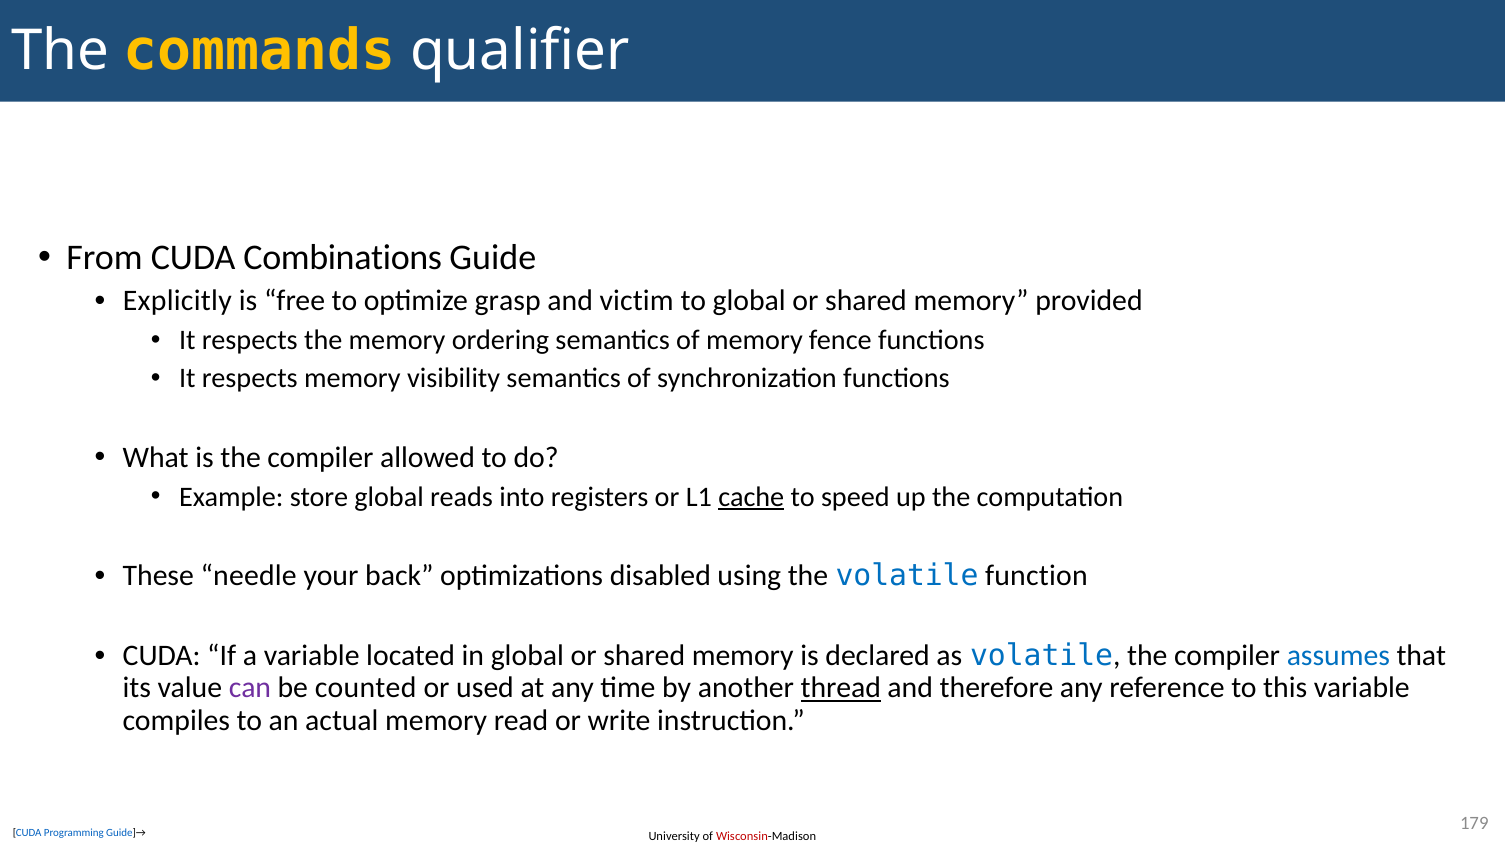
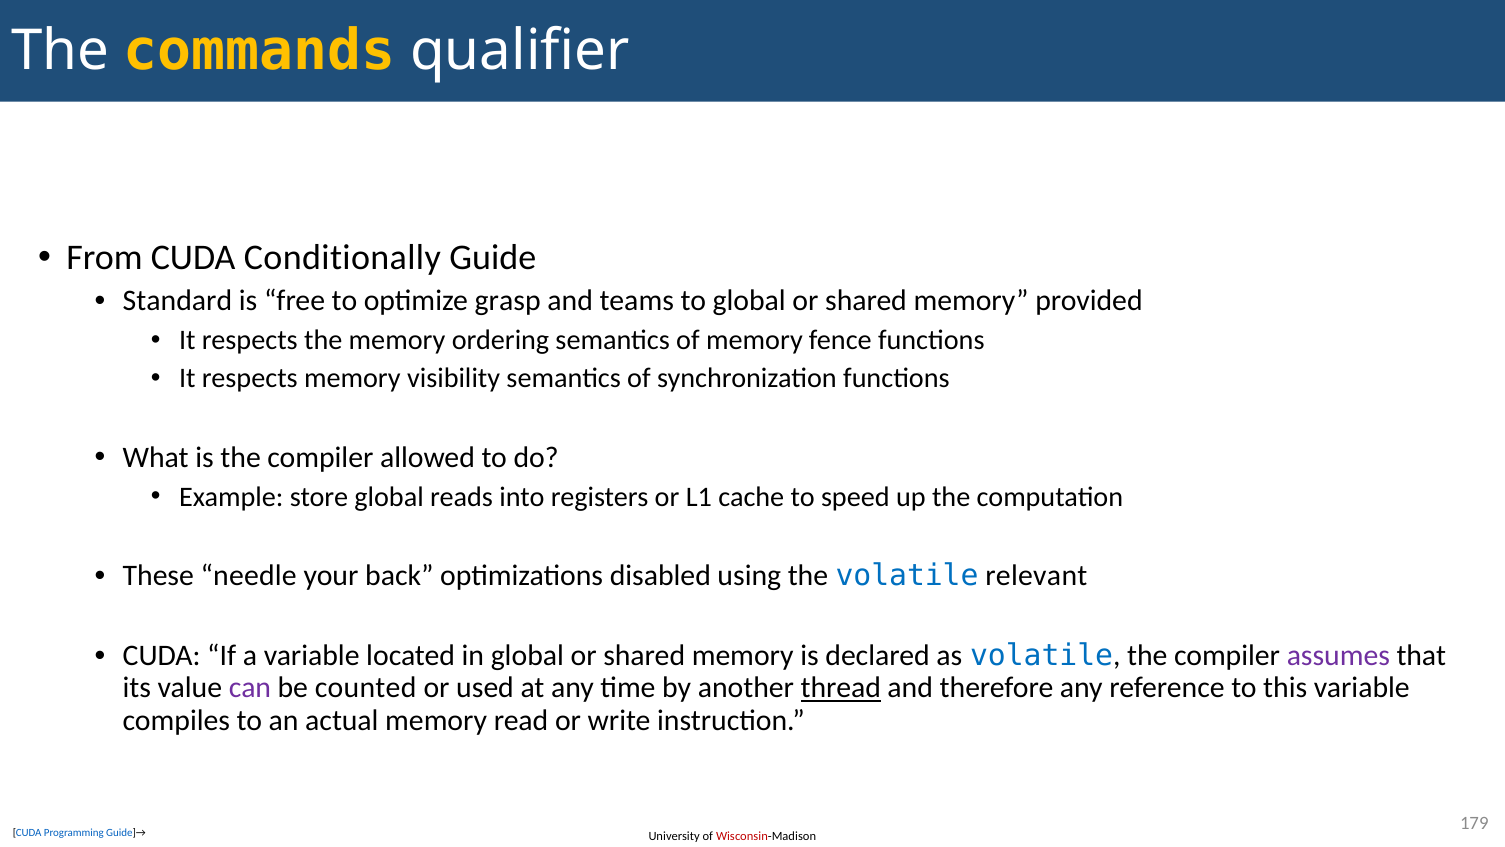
Combinations: Combinations -> Conditionally (342, 257)
Explicitly: Explicitly -> Standard (177, 301)
victim: victim -> teams (637, 301)
cache underline: present -> none (751, 497)
function: function -> relevant (1036, 576)
assumes colour: blue -> purple (1338, 656)
